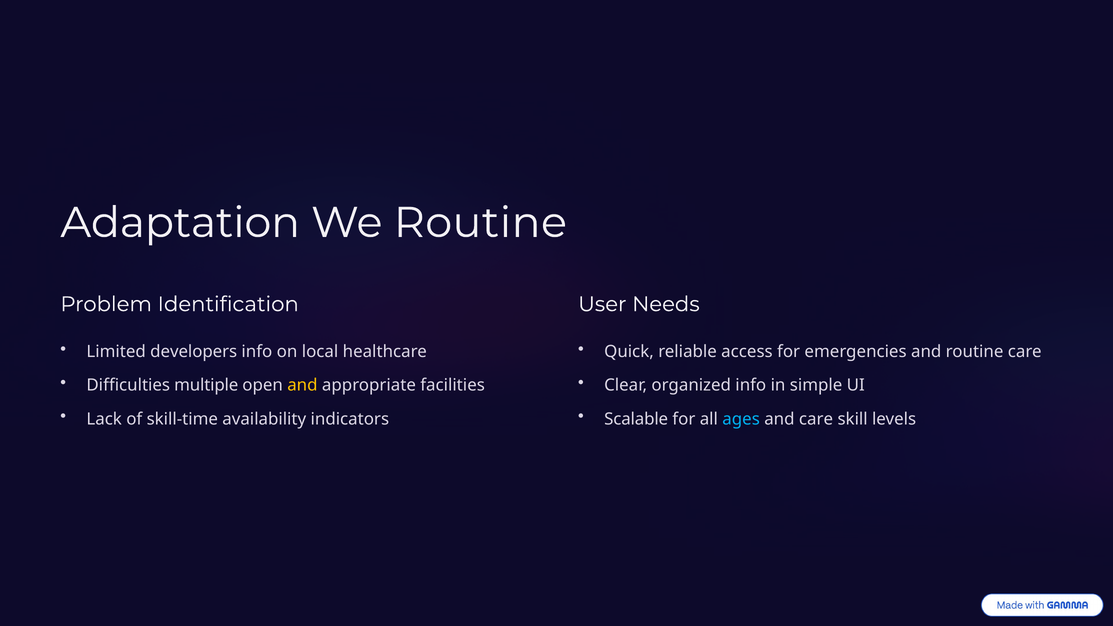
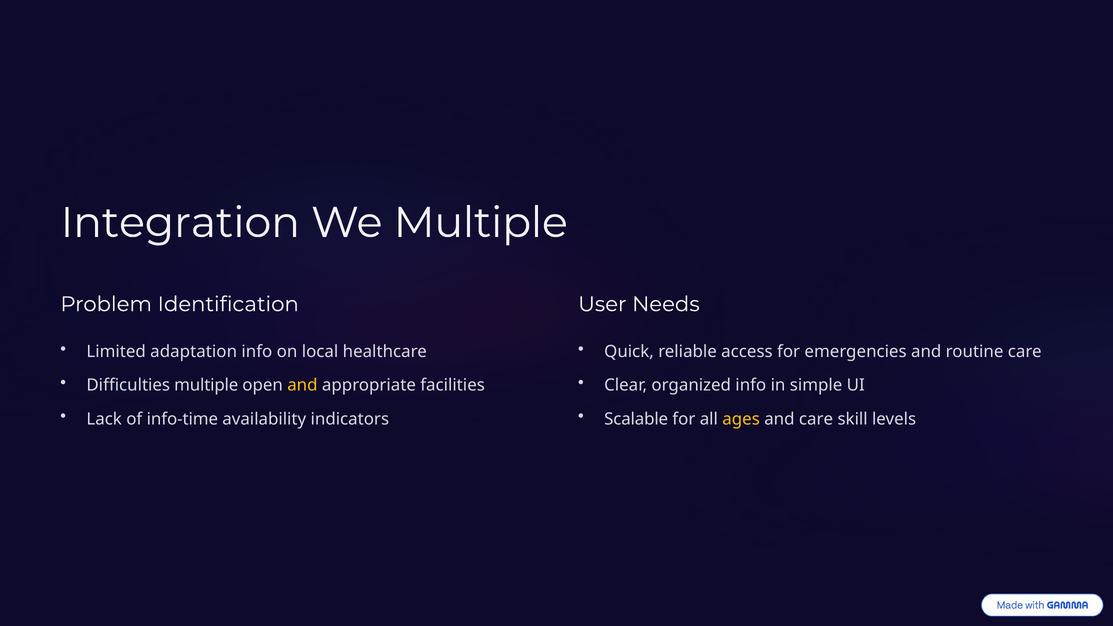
Adaptation: Adaptation -> Integration (180, 223)
We Routine: Routine -> Multiple (481, 223)
developers: developers -> adaptation (194, 352)
skill-time: skill-time -> info-time (182, 419)
ages colour: light blue -> yellow (741, 419)
